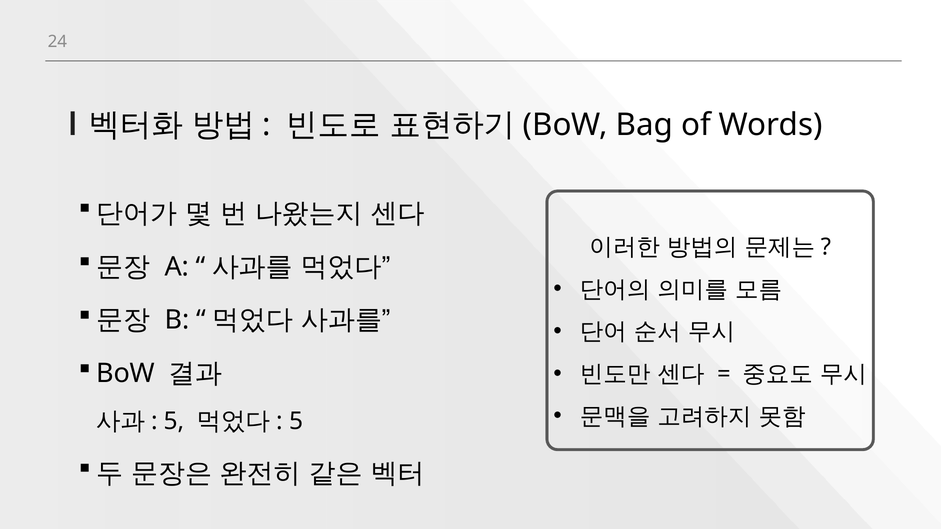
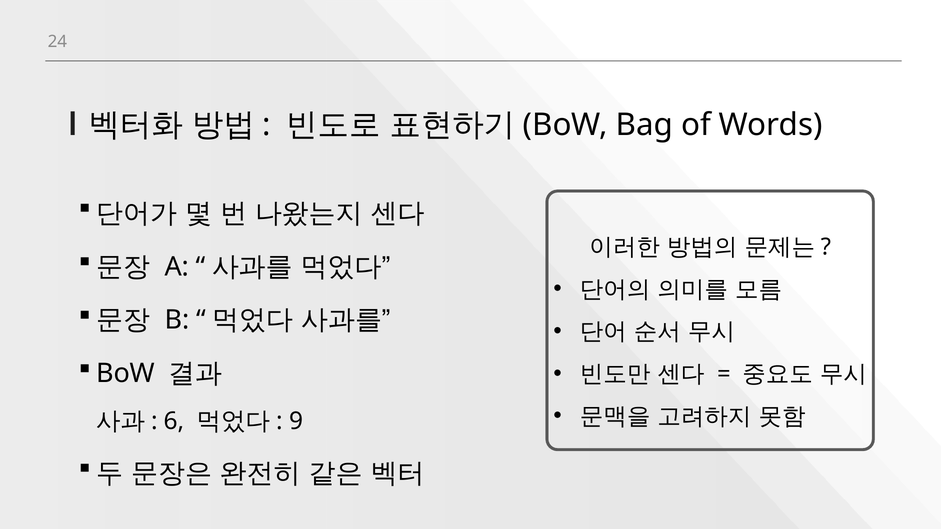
5: 5 -> 6 (174, 422)
5: 5 -> 9 (296, 422)
